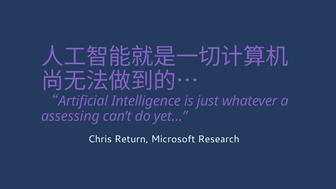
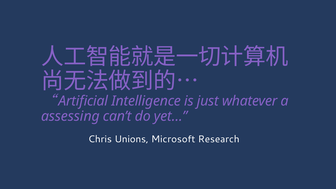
Return: Return -> Unions (132, 139)
